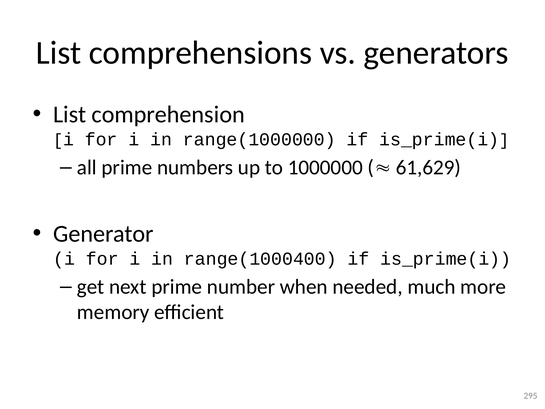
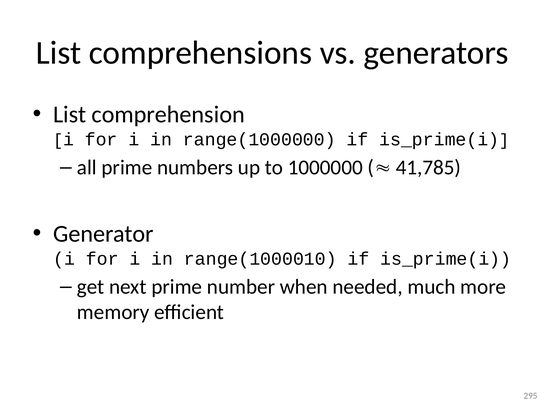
61,629: 61,629 -> 41,785 (428, 167)
range(1000400: range(1000400 -> range(1000010 (260, 259)
